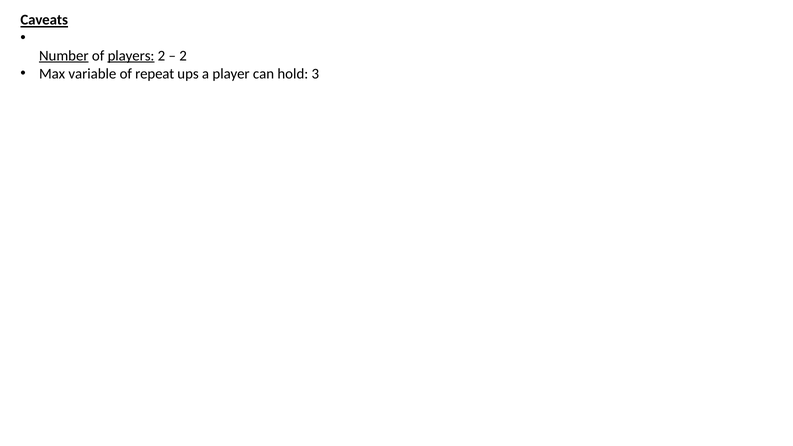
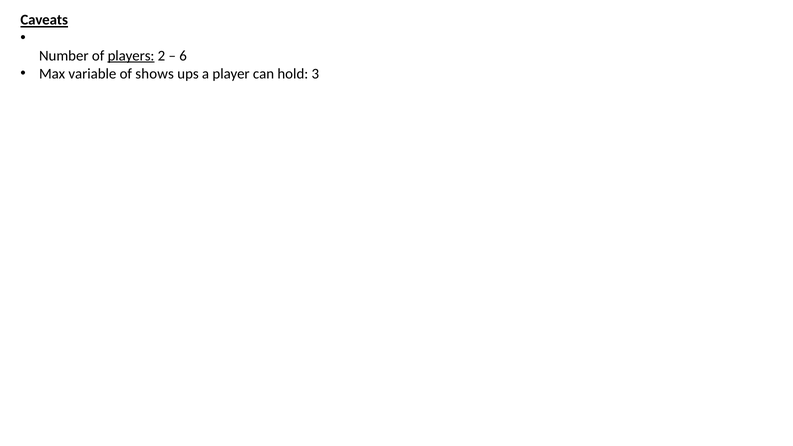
Number underline: present -> none (64, 56)
2: 2 -> 6 (183, 56)
repeat: repeat -> shows (155, 74)
